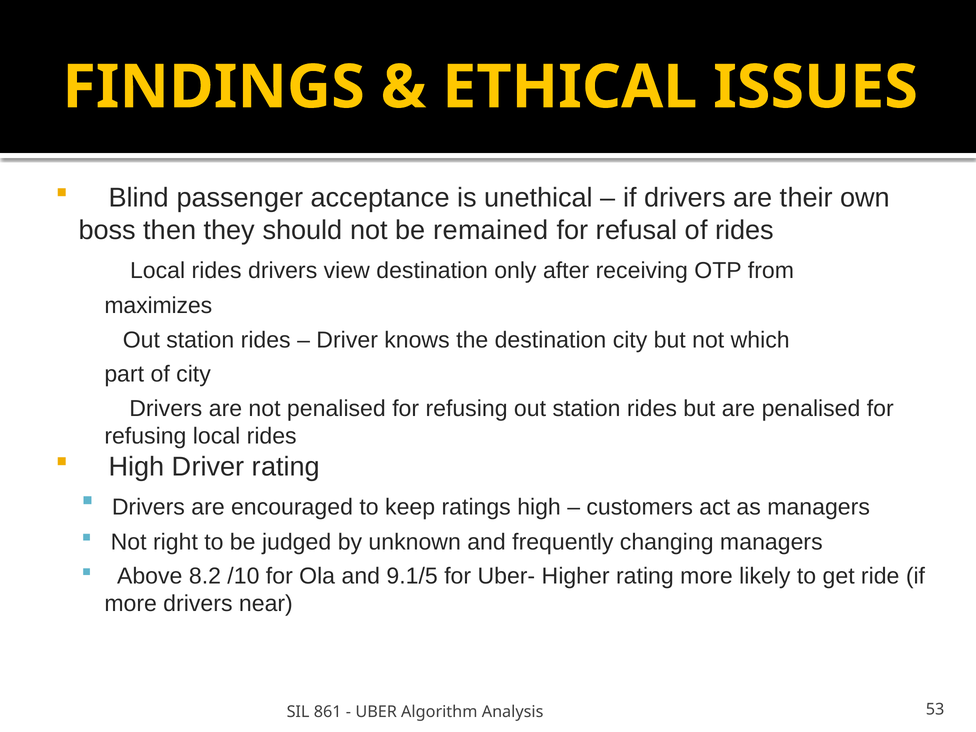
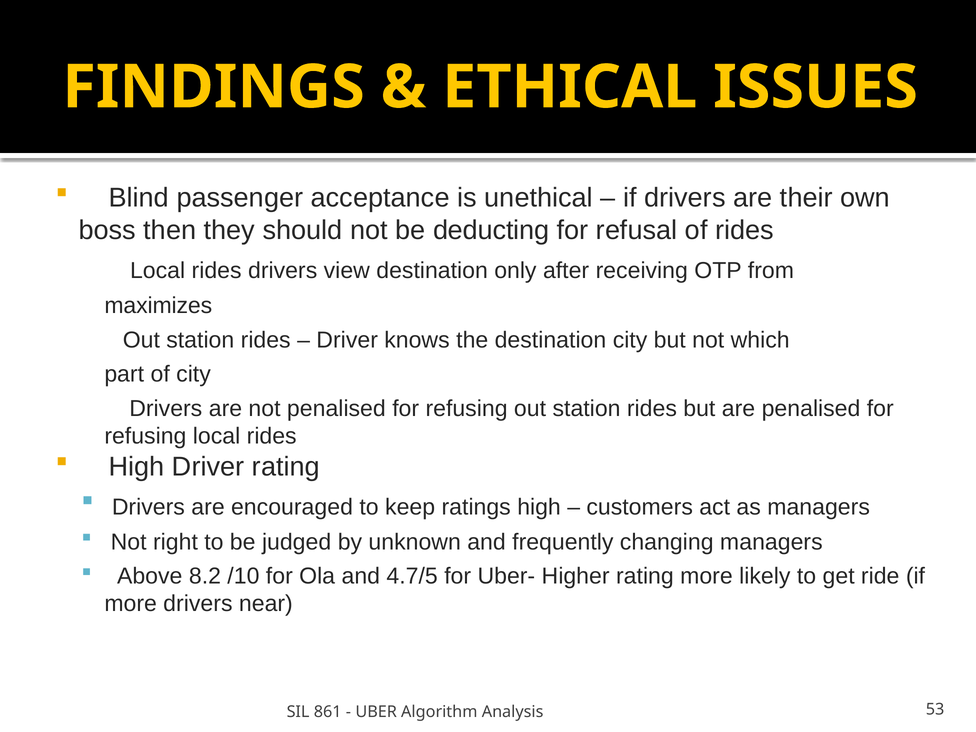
remained: remained -> deducting (491, 230)
9.1/5: 9.1/5 -> 4.7/5 (412, 576)
